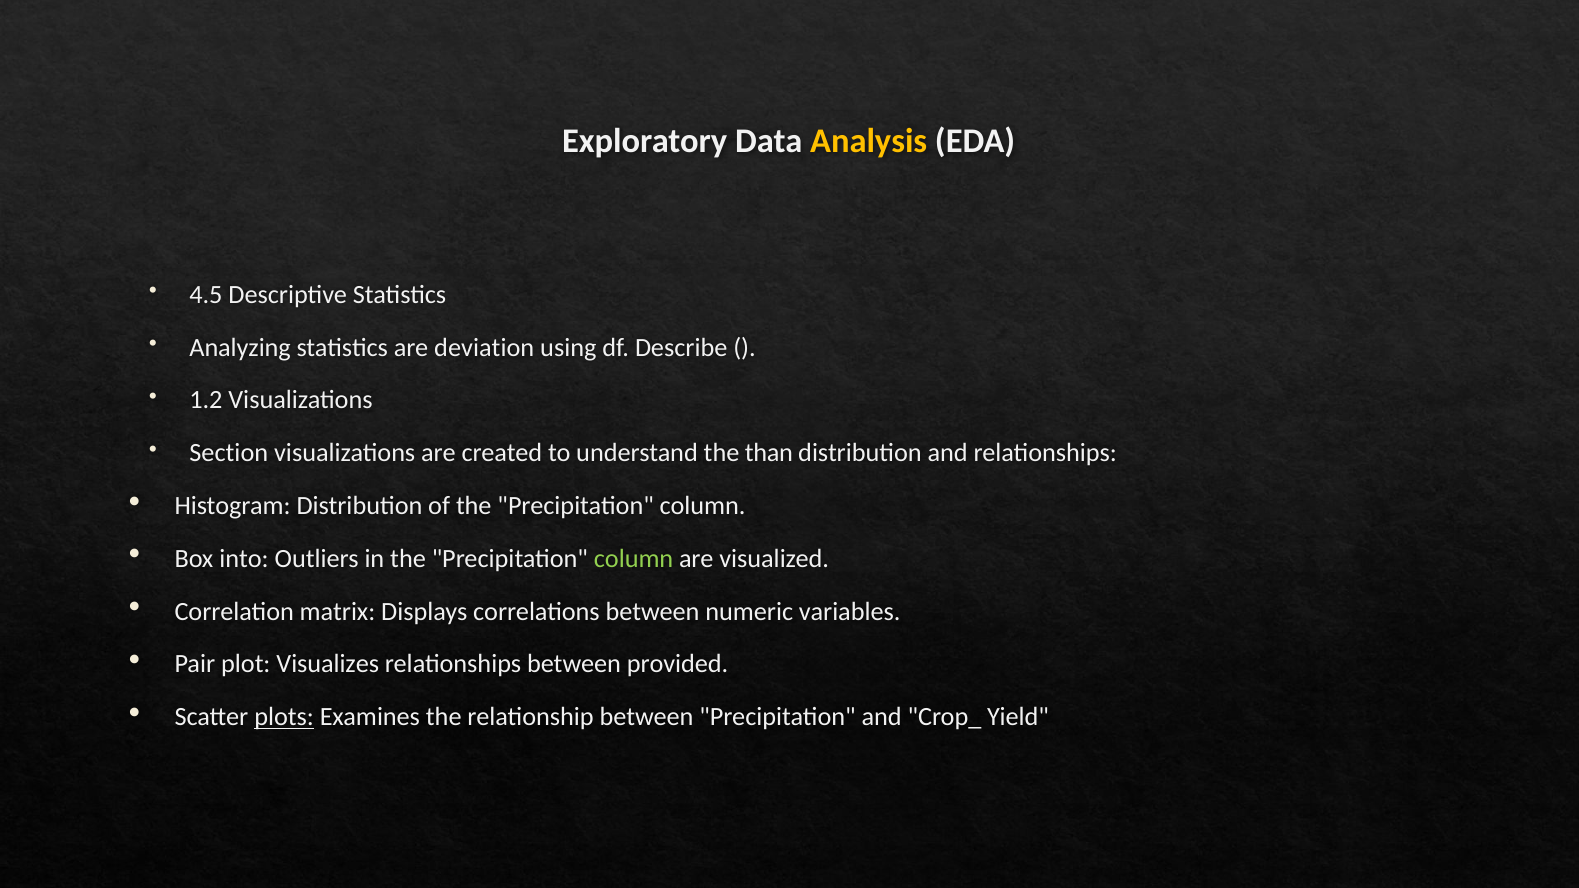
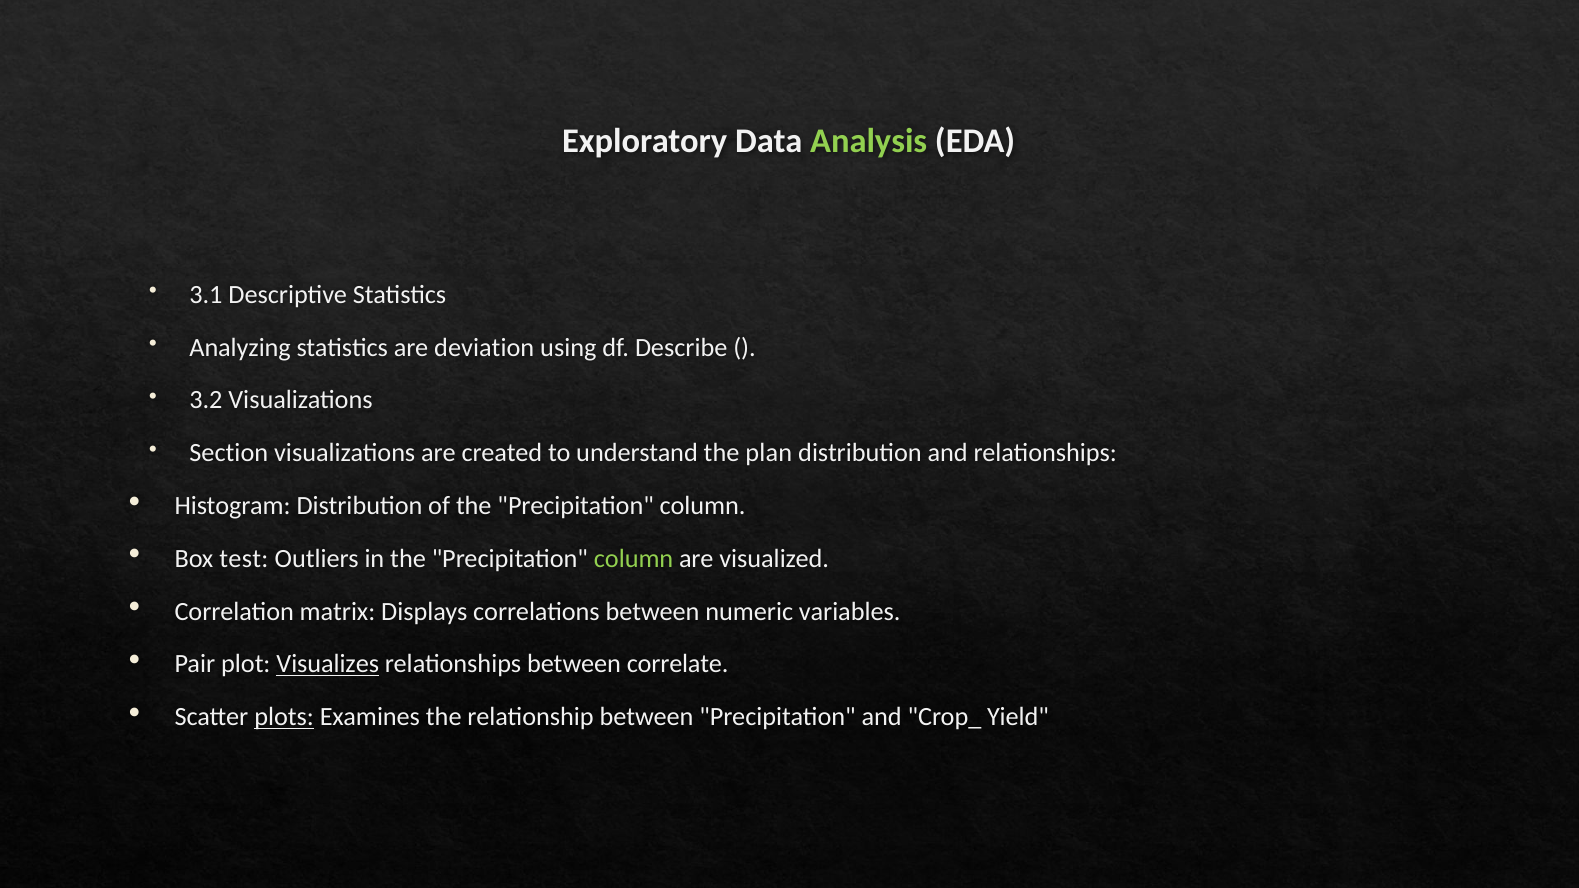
Analysis colour: yellow -> light green (869, 141)
4.5: 4.5 -> 3.1 (206, 295)
1.2: 1.2 -> 3.2 (206, 400)
than: than -> plan (769, 453)
into: into -> test (244, 559)
Visualizes underline: none -> present (328, 664)
provided: provided -> correlate (678, 664)
